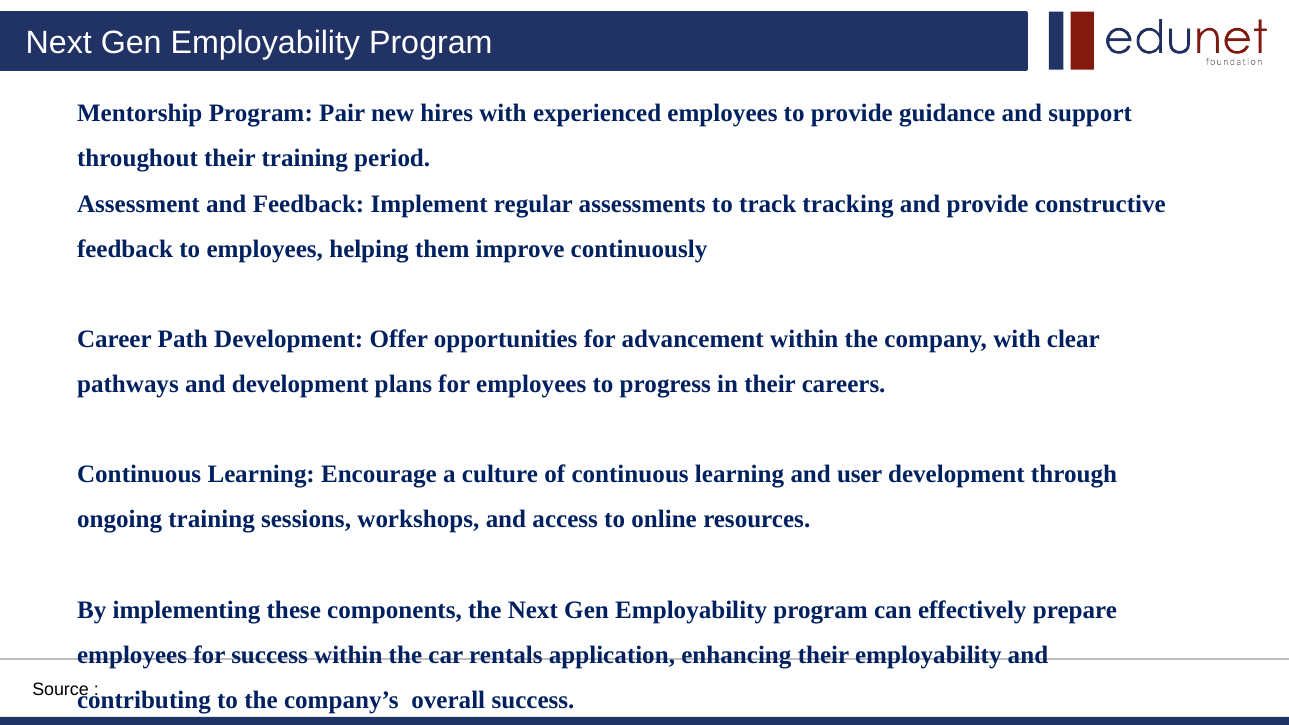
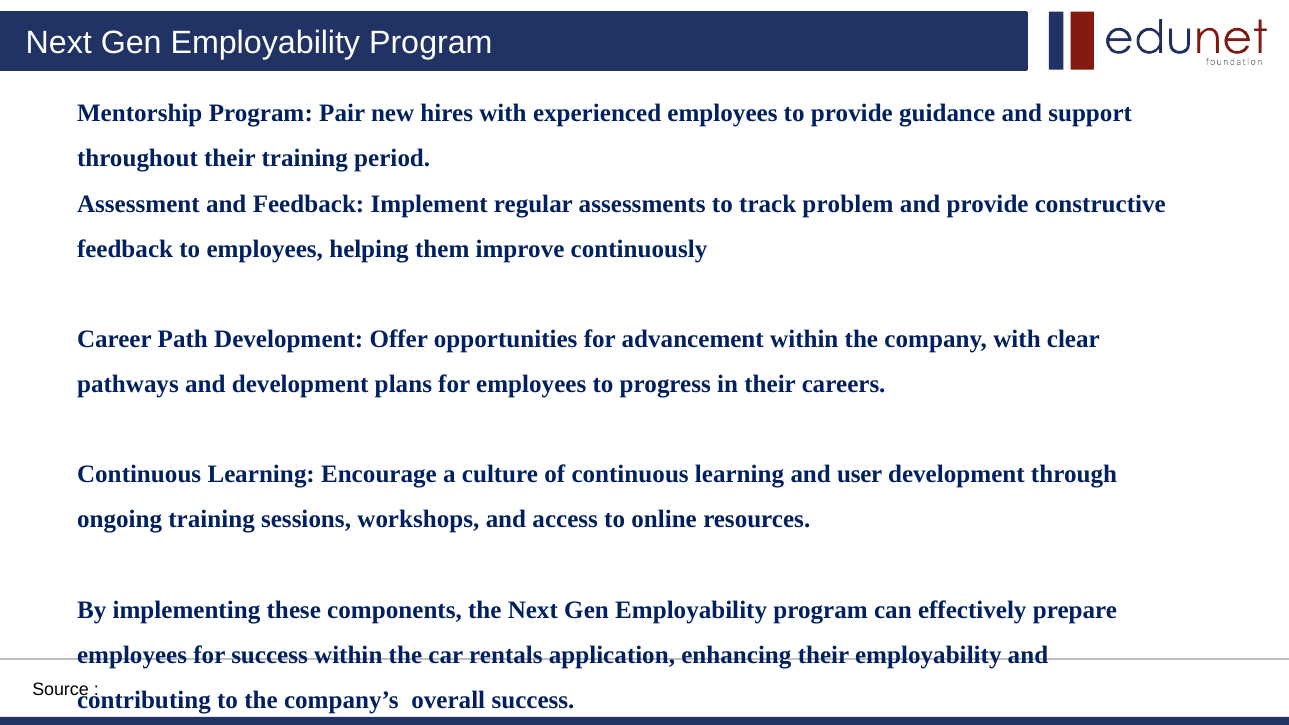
tracking: tracking -> problem (848, 204)
